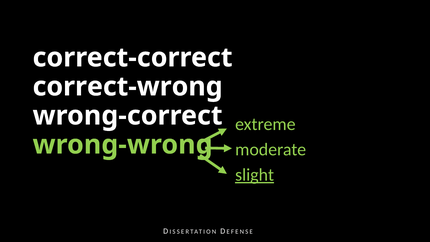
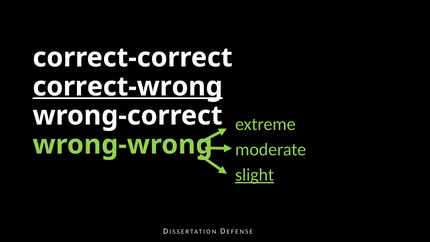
correct-wrong underline: none -> present (128, 87)
